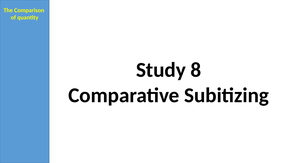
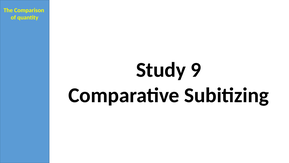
8: 8 -> 9 (196, 70)
